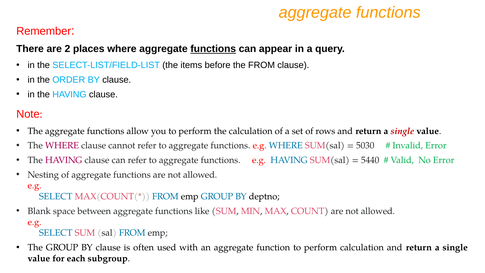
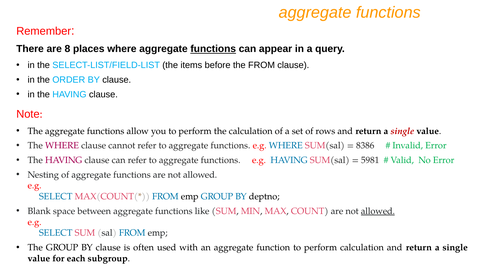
2: 2 -> 8 (67, 49)
5030: 5030 -> 8386 (365, 146)
5440: 5440 -> 5981 (370, 160)
allowed underline: none -> present (378, 211)
